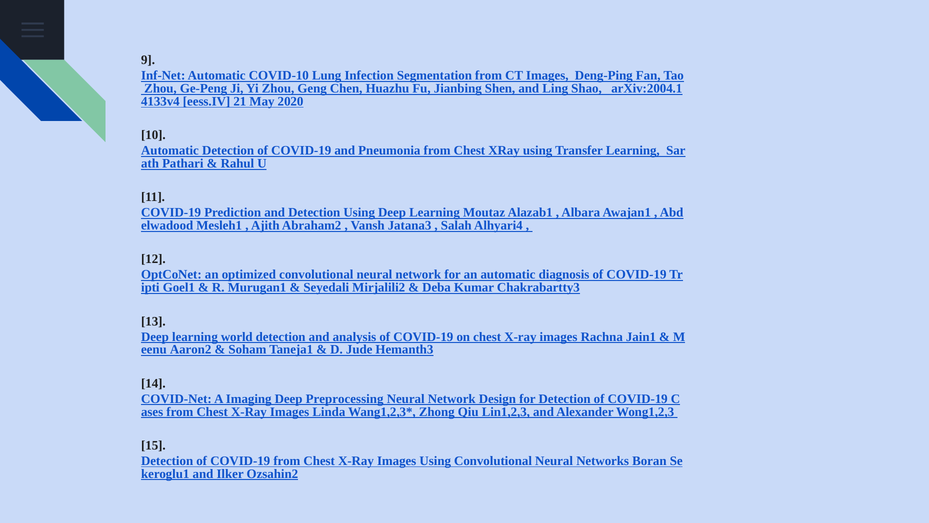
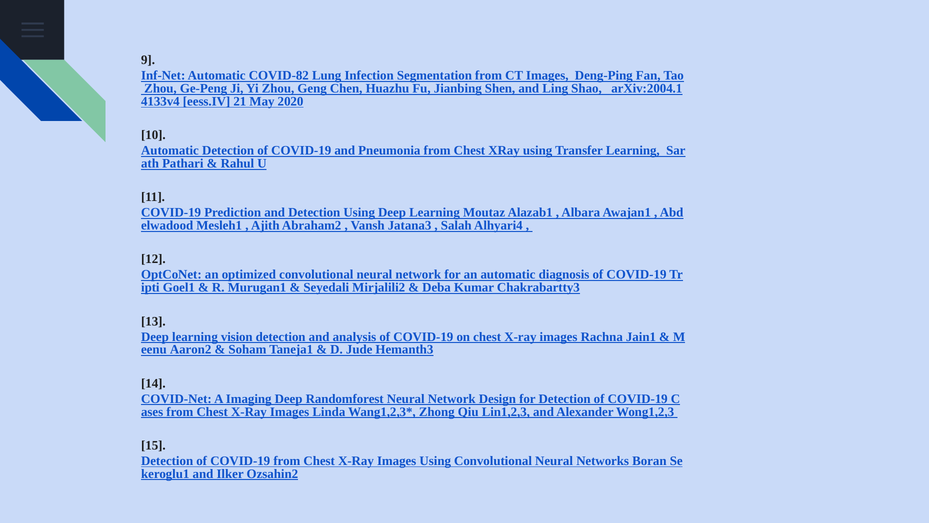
COVID-10: COVID-10 -> COVID-82 (279, 76)
world: world -> vision (237, 337)
Preprocessing: Preprocessing -> Randomforest (345, 399)
